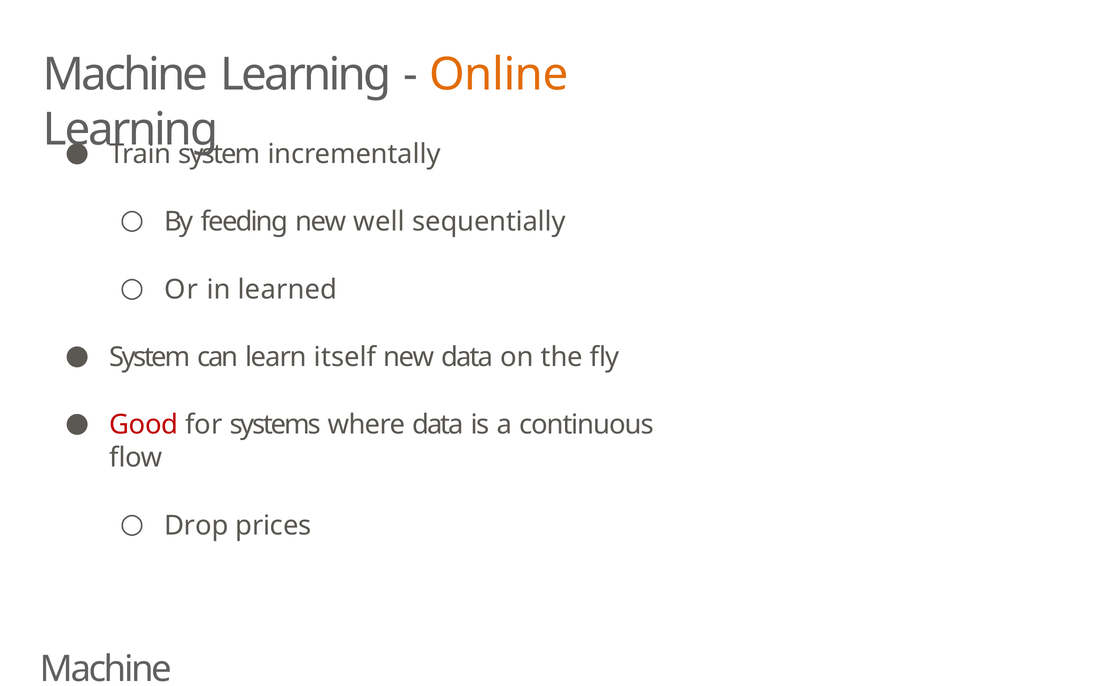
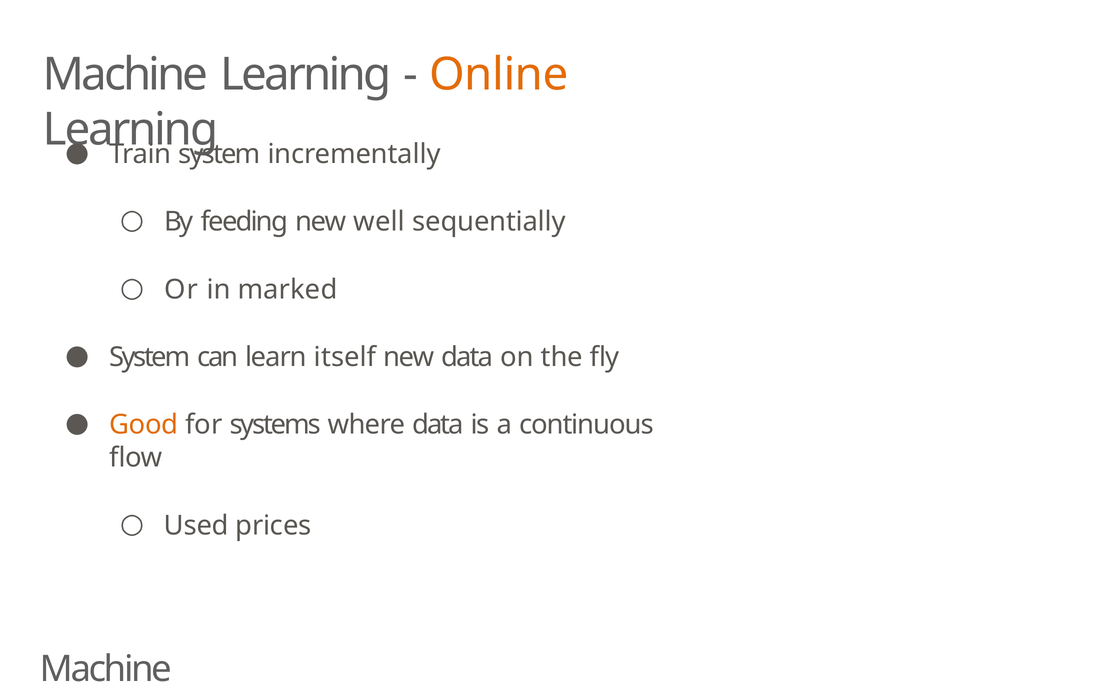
learned: learned -> marked (288, 290)
Good colour: red -> orange (144, 425)
Drop: Drop -> Used (196, 526)
